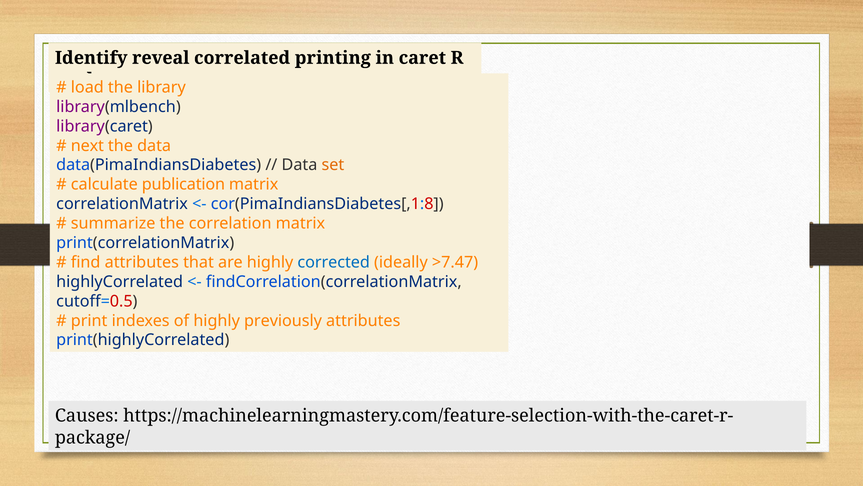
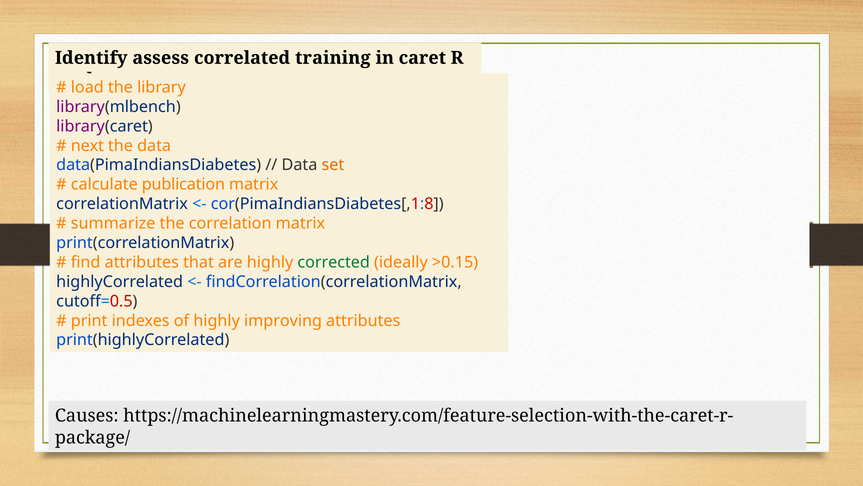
reveal: reveal -> assess (161, 58)
printing: printing -> training (333, 58)
corrected colour: blue -> green (334, 262)
>7.47: >7.47 -> >0.15 (455, 262)
previously: previously -> improving (283, 320)
